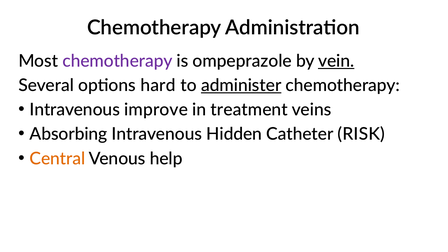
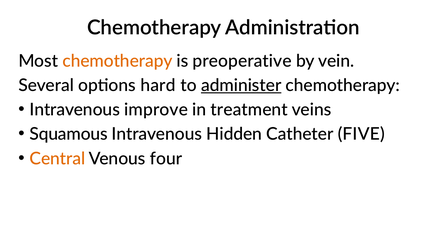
chemotherapy colour: purple -> orange (118, 61)
ompeprazole: ompeprazole -> preoperative (242, 61)
vein underline: present -> none (336, 61)
Absorbing: Absorbing -> Squamous (69, 134)
RISK: RISK -> FIVE (361, 134)
help: help -> four (166, 159)
